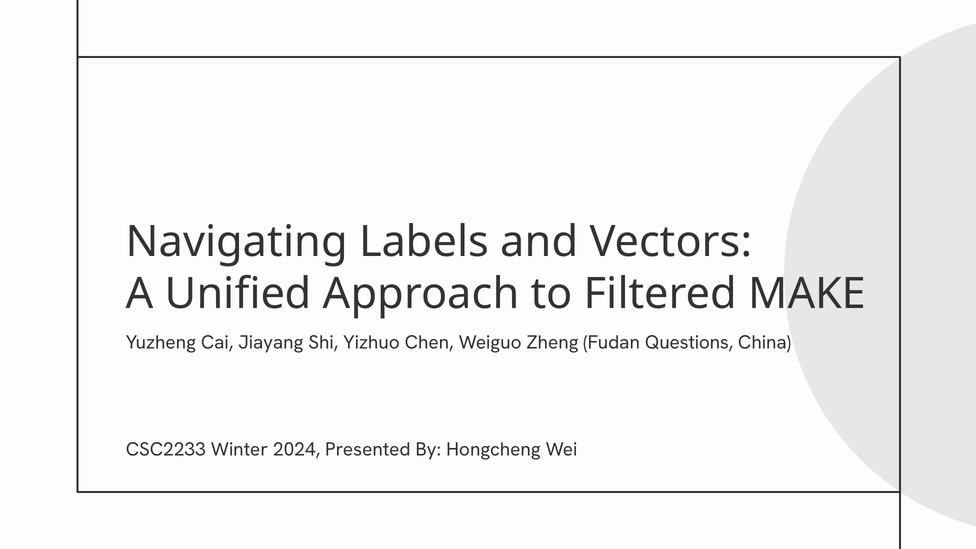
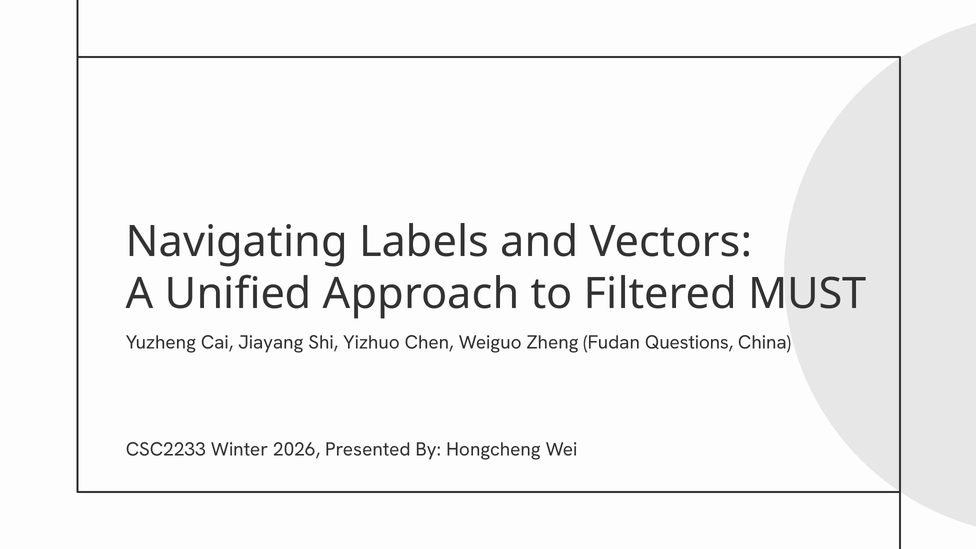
MAKE: MAKE -> MUST (807, 294)
2024: 2024 -> 2026 (297, 449)
